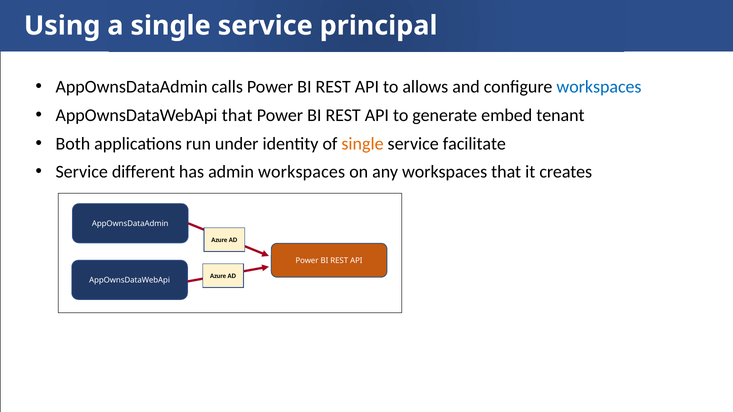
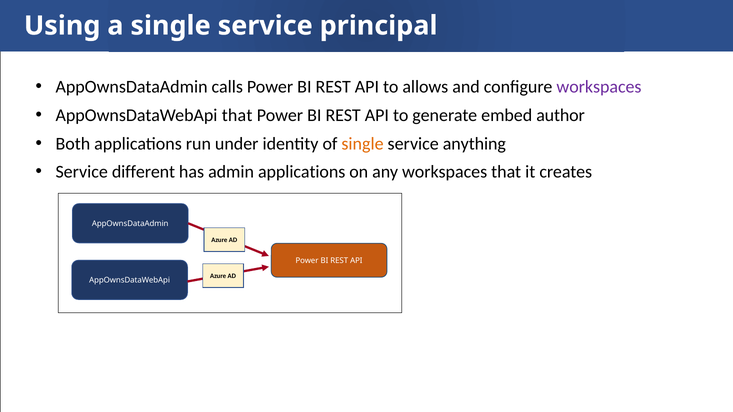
workspaces colour: blue -> purple (599, 87)
tenant: tenant -> author (561, 115)
facilitate: facilitate -> anything (474, 144)
admin workspaces: workspaces -> applications (302, 172)
